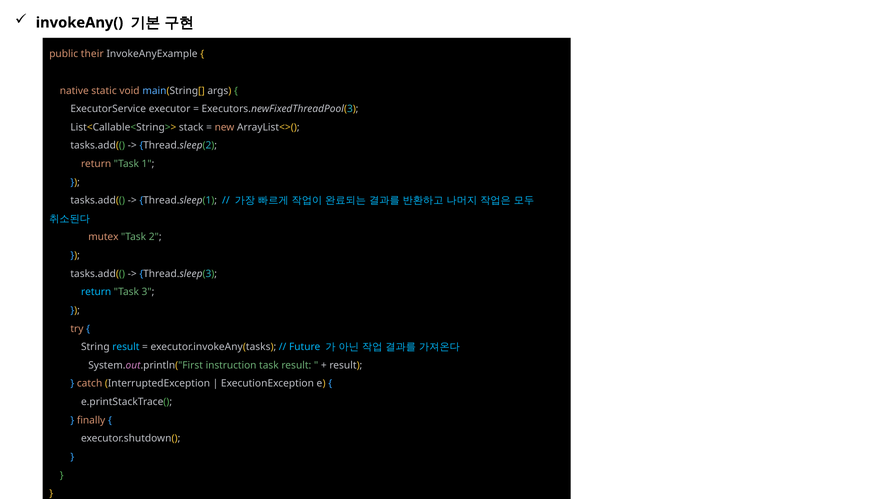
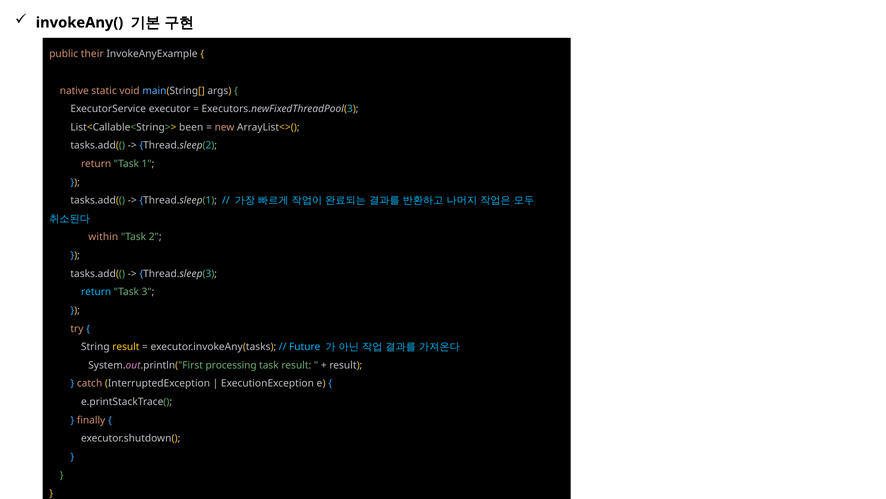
stack: stack -> been (191, 127)
mutex: mutex -> within (103, 237)
result colour: light blue -> yellow (126, 347)
instruction: instruction -> processing (231, 365)
